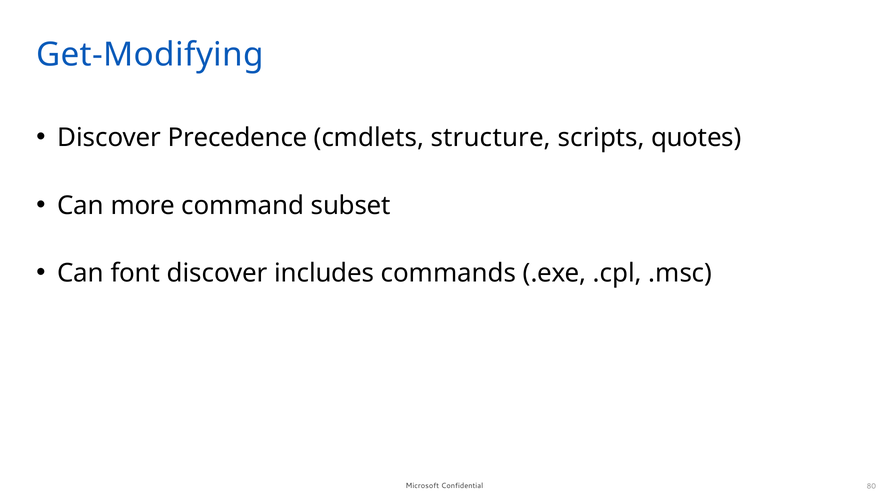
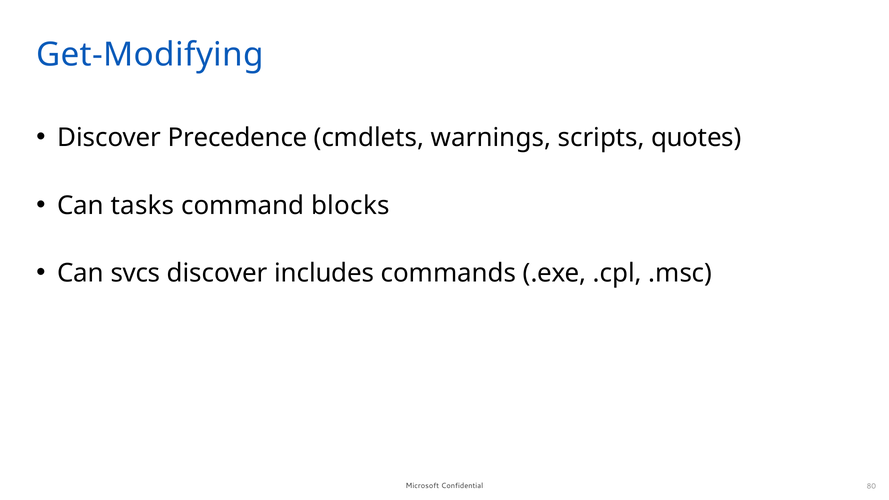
structure: structure -> warnings (491, 138)
more: more -> tasks (143, 206)
subset: subset -> blocks (350, 206)
font: font -> svcs (135, 273)
